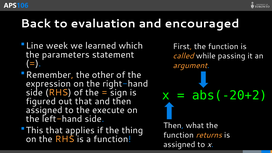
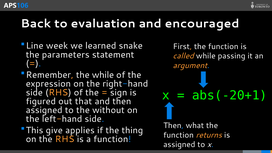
which: which -> snake (131, 46)
the other: other -> while (103, 75)
abs(-20+2: abs(-20+2 -> abs(-20+1 (230, 95)
execute: execute -> without (108, 110)
This that: that -> give (54, 130)
